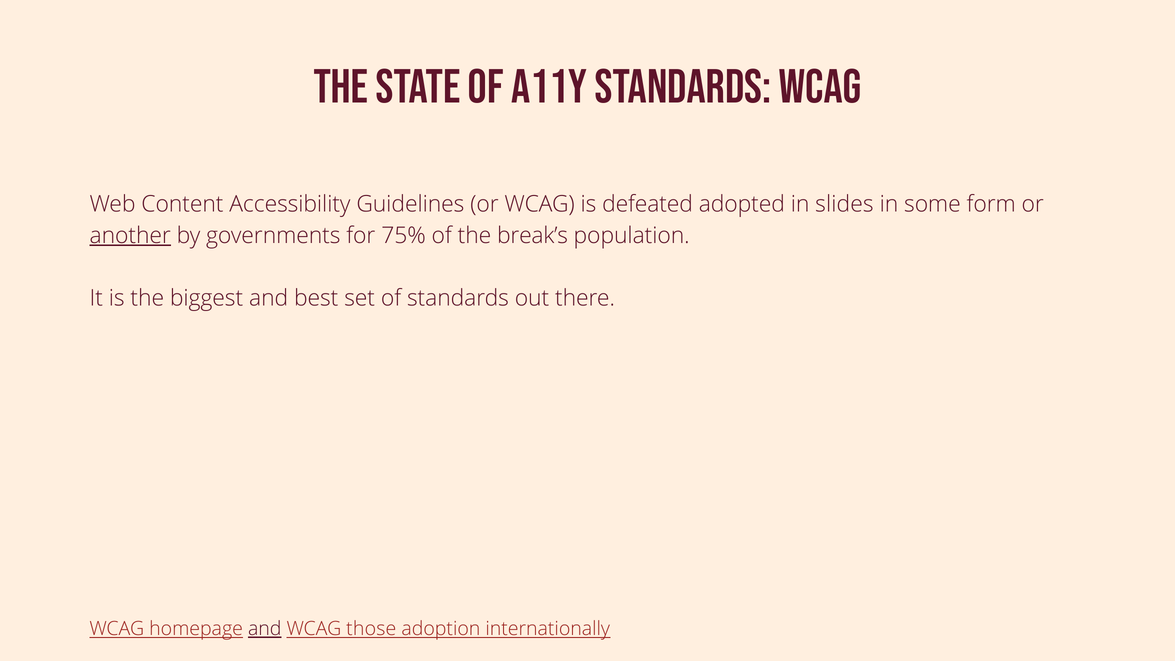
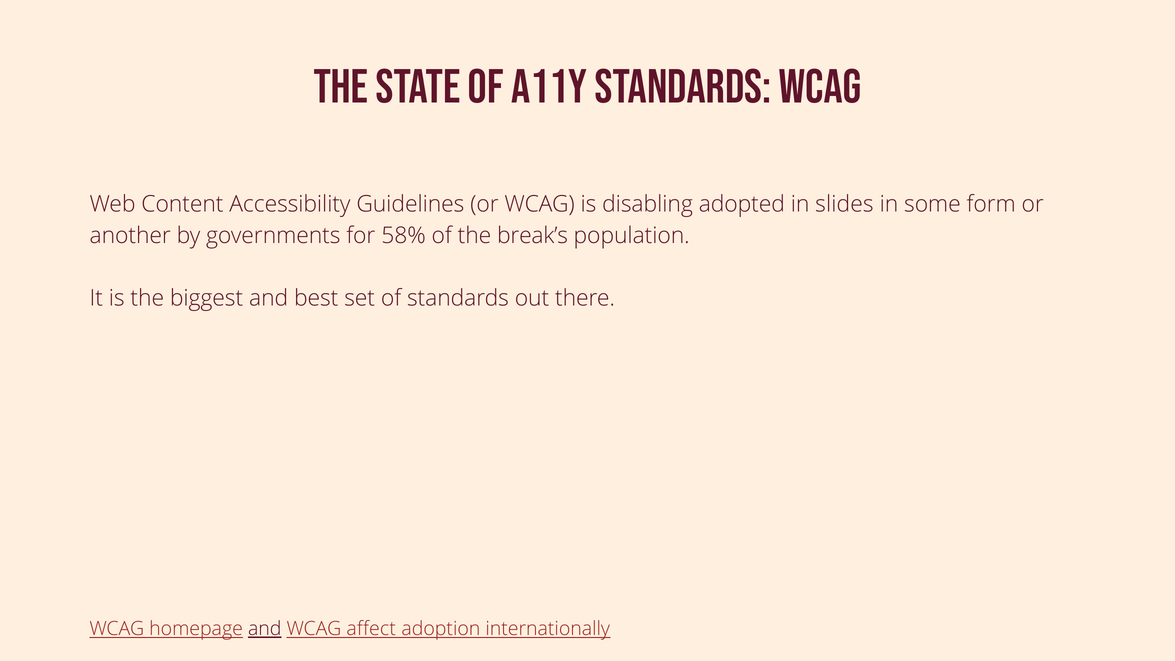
defeated: defeated -> disabling (648, 204)
another underline: present -> none (130, 235)
75%: 75% -> 58% (404, 235)
those: those -> affect (371, 629)
